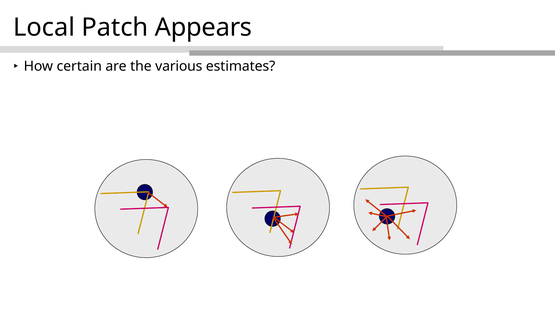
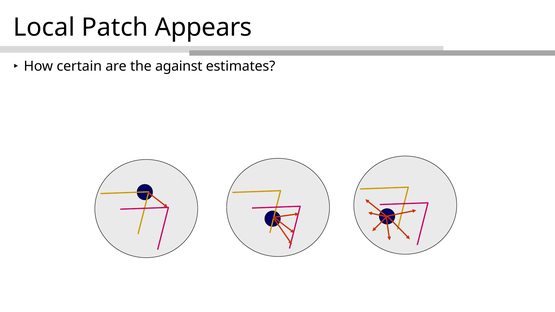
various: various -> against (179, 66)
